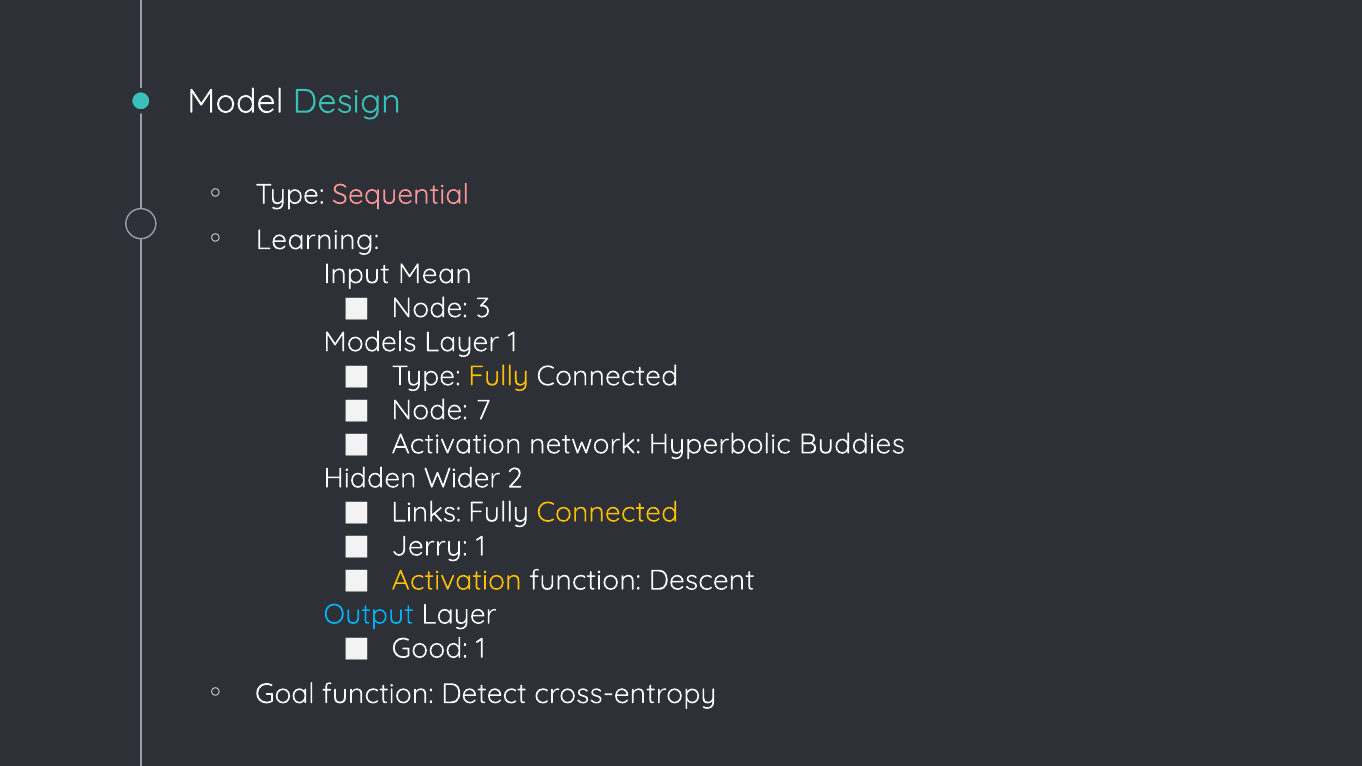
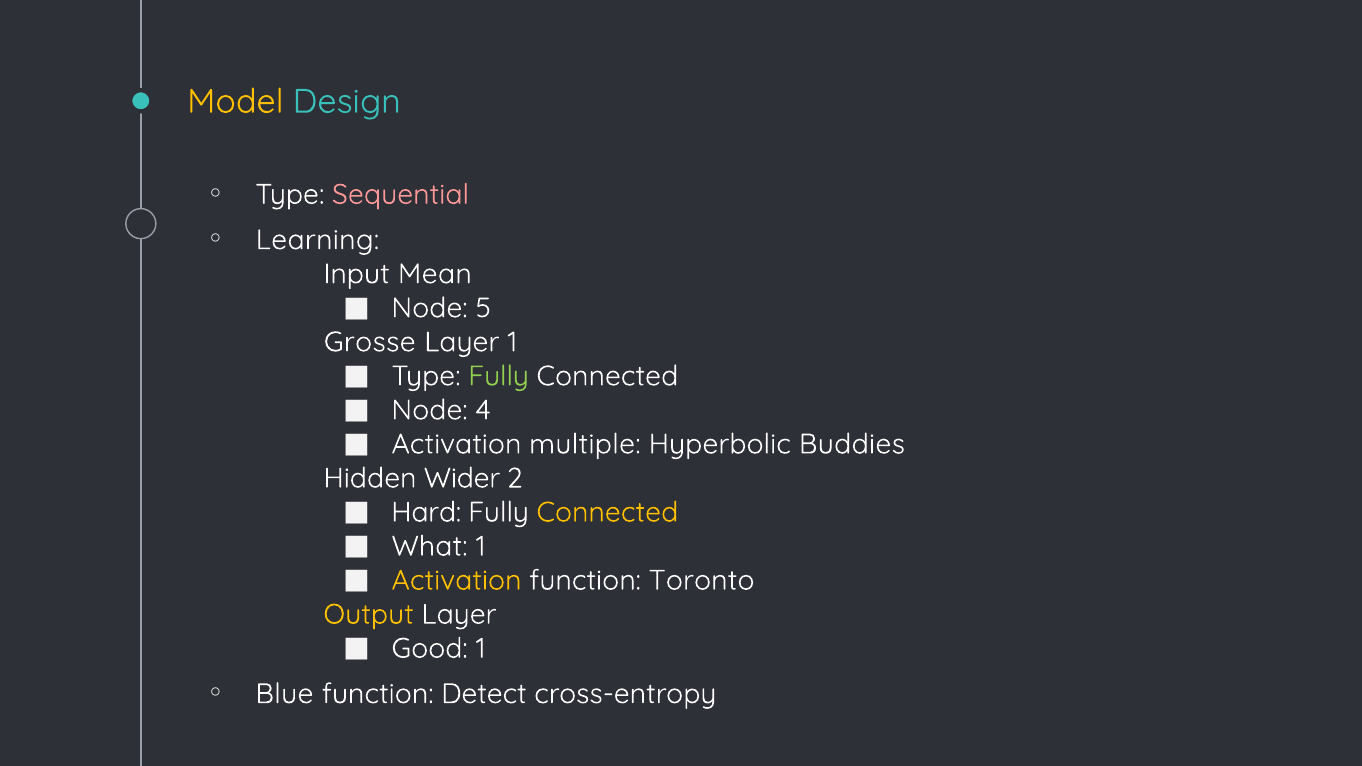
Model colour: white -> yellow (235, 102)
3: 3 -> 5 (483, 308)
Models: Models -> Grosse (370, 342)
Fully colour: yellow -> light green (499, 376)
7: 7 -> 4 (483, 410)
network: network -> multiple (585, 444)
Links: Links -> Hard (426, 512)
Jerry: Jerry -> What (429, 546)
Descent: Descent -> Toronto (702, 580)
Output colour: light blue -> yellow (369, 614)
Goal: Goal -> Blue (284, 694)
